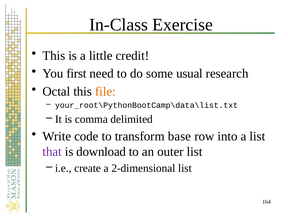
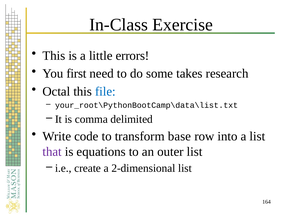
credit: credit -> errors (132, 56)
usual: usual -> takes (189, 74)
file colour: orange -> blue (105, 91)
download: download -> equations (101, 152)
